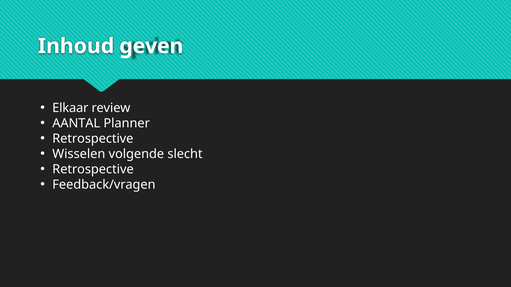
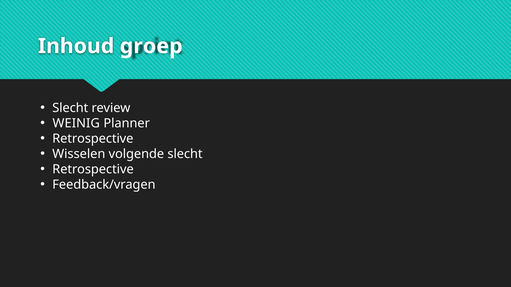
geven: geven -> groep (151, 46)
Elkaar: Elkaar -> Slecht (70, 108)
AANTAL: AANTAL -> WEINIG (76, 124)
